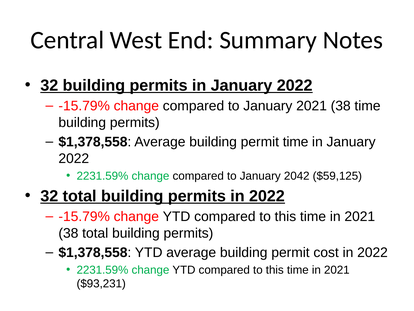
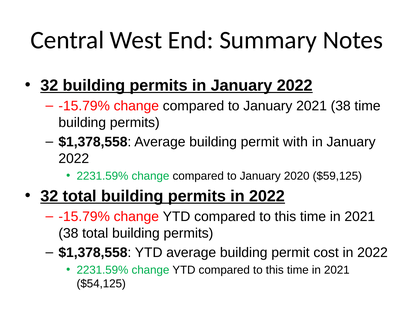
permit time: time -> with (295, 142)
2042: 2042 -> 2020 (297, 176)
$93,231: $93,231 -> $54,125 (101, 283)
